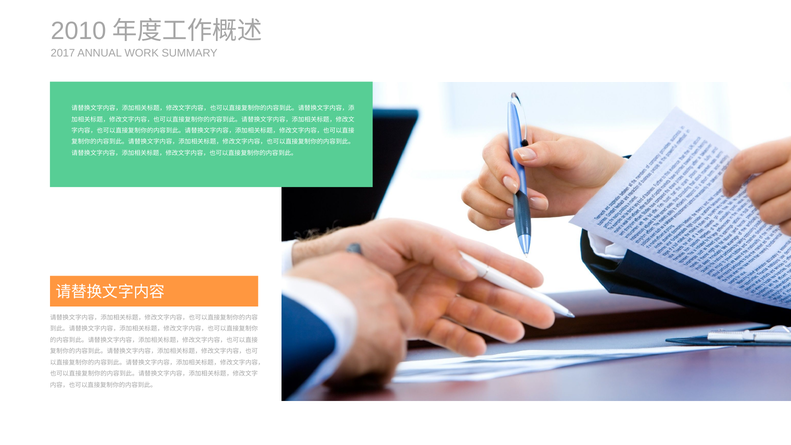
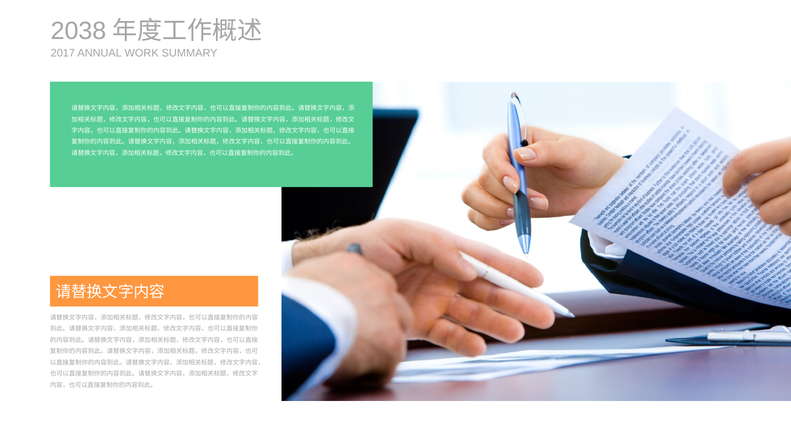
2010: 2010 -> 2038 (78, 31)
